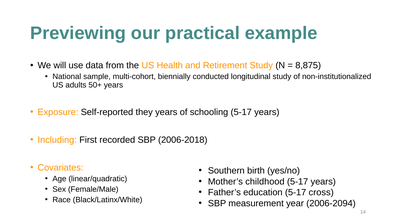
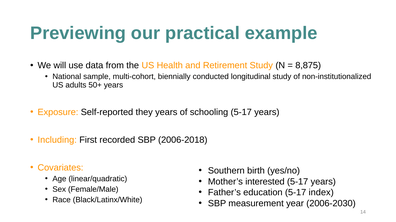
childhood: childhood -> interested (265, 182)
cross: cross -> index (321, 193)
2006-2094: 2006-2094 -> 2006-2030 (331, 204)
